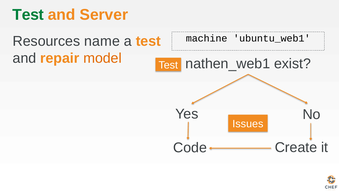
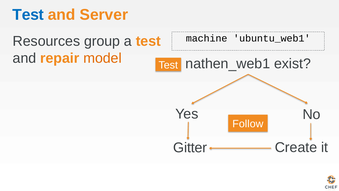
Test colour: green -> blue (28, 15)
name: name -> group (102, 41)
Issues: Issues -> Follow (248, 124)
Code: Code -> Gitter (190, 148)
